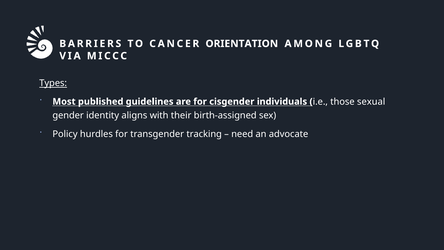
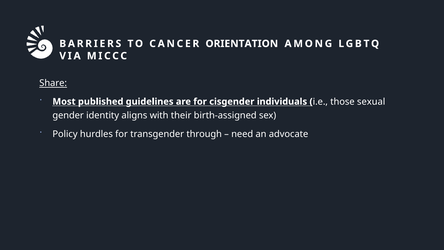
Types: Types -> Share (53, 83)
tracking: tracking -> through (204, 134)
